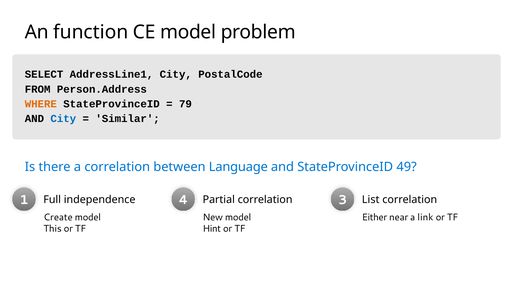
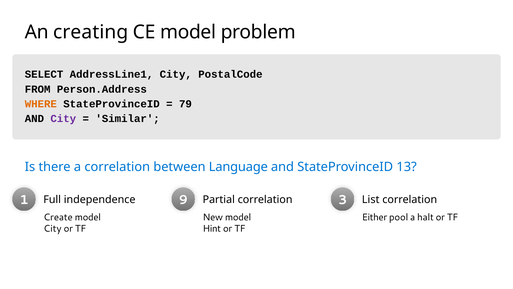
function: function -> creating (91, 32)
City colour: blue -> purple (63, 119)
49: 49 -> 13 (407, 167)
4: 4 -> 9 (183, 200)
near: near -> pool (399, 217)
link: link -> halt (425, 217)
This: This -> City (52, 228)
